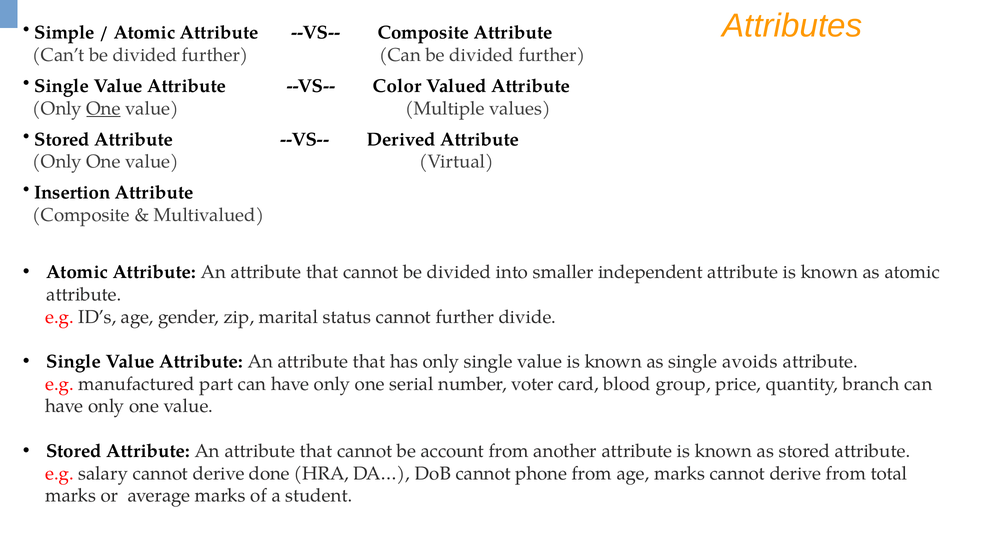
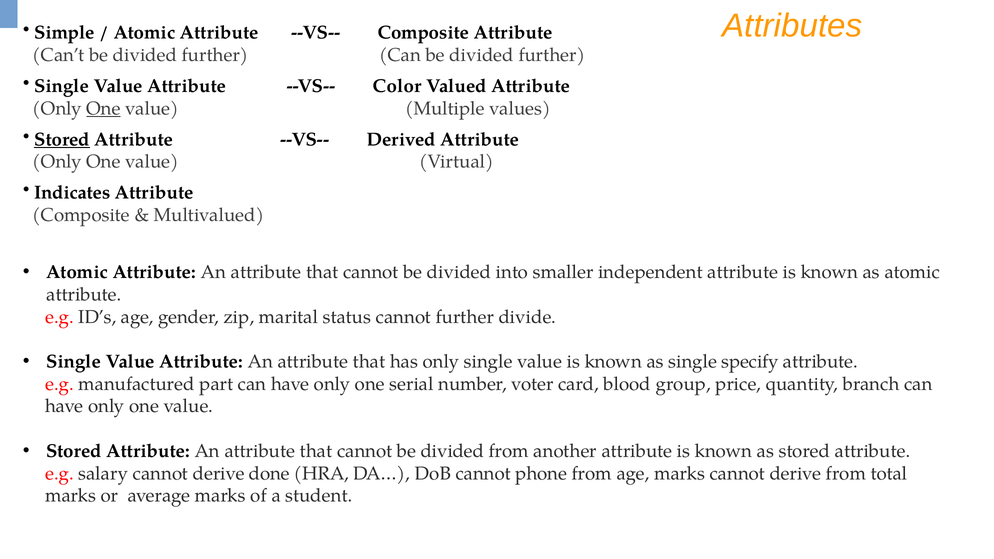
Stored underline: none -> present (62, 139)
Insertion: Insertion -> Indicates (72, 193)
avoids: avoids -> specify (750, 362)
account: account -> divided (452, 451)
